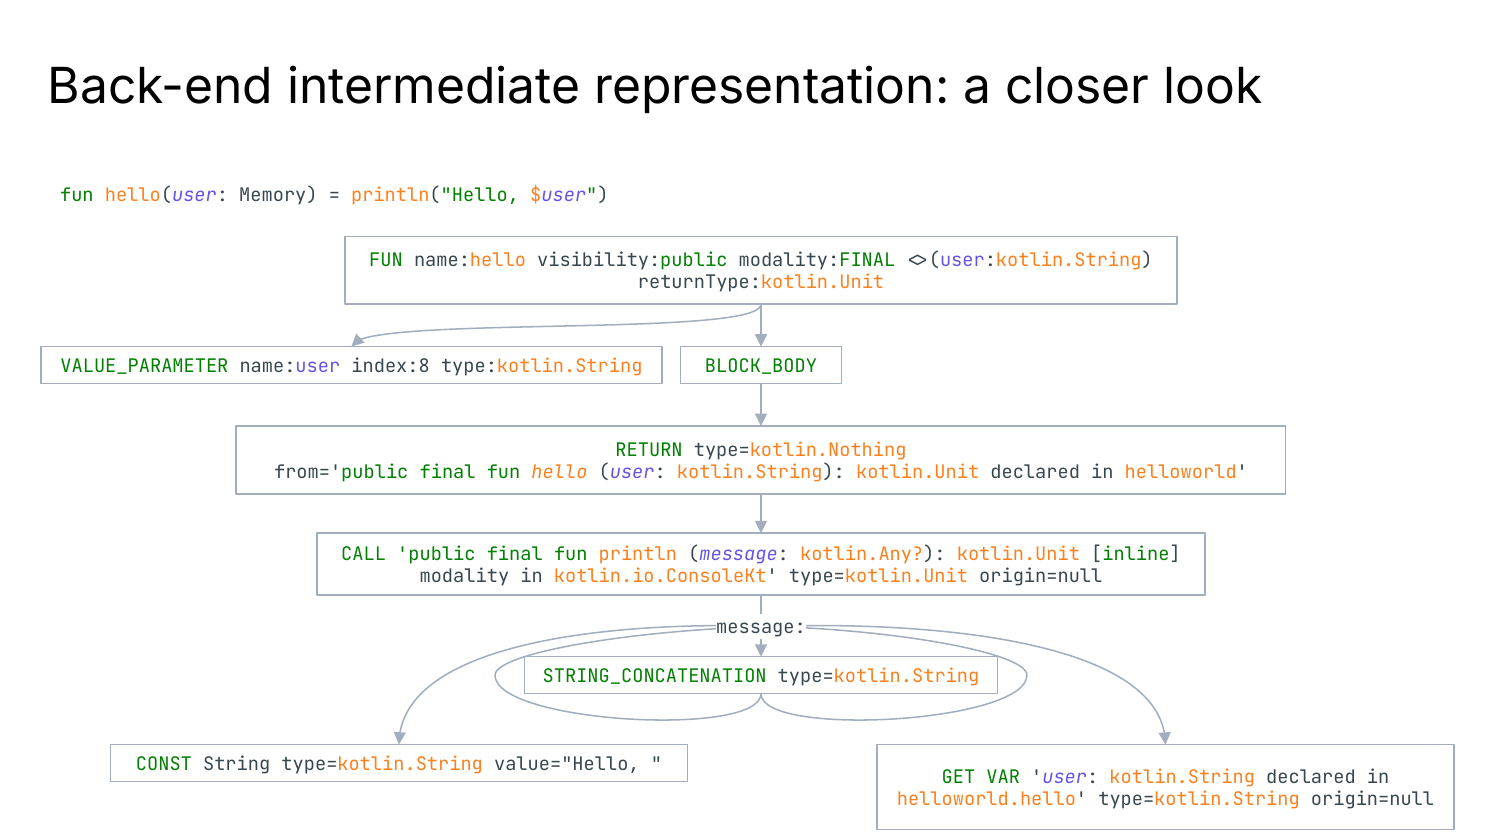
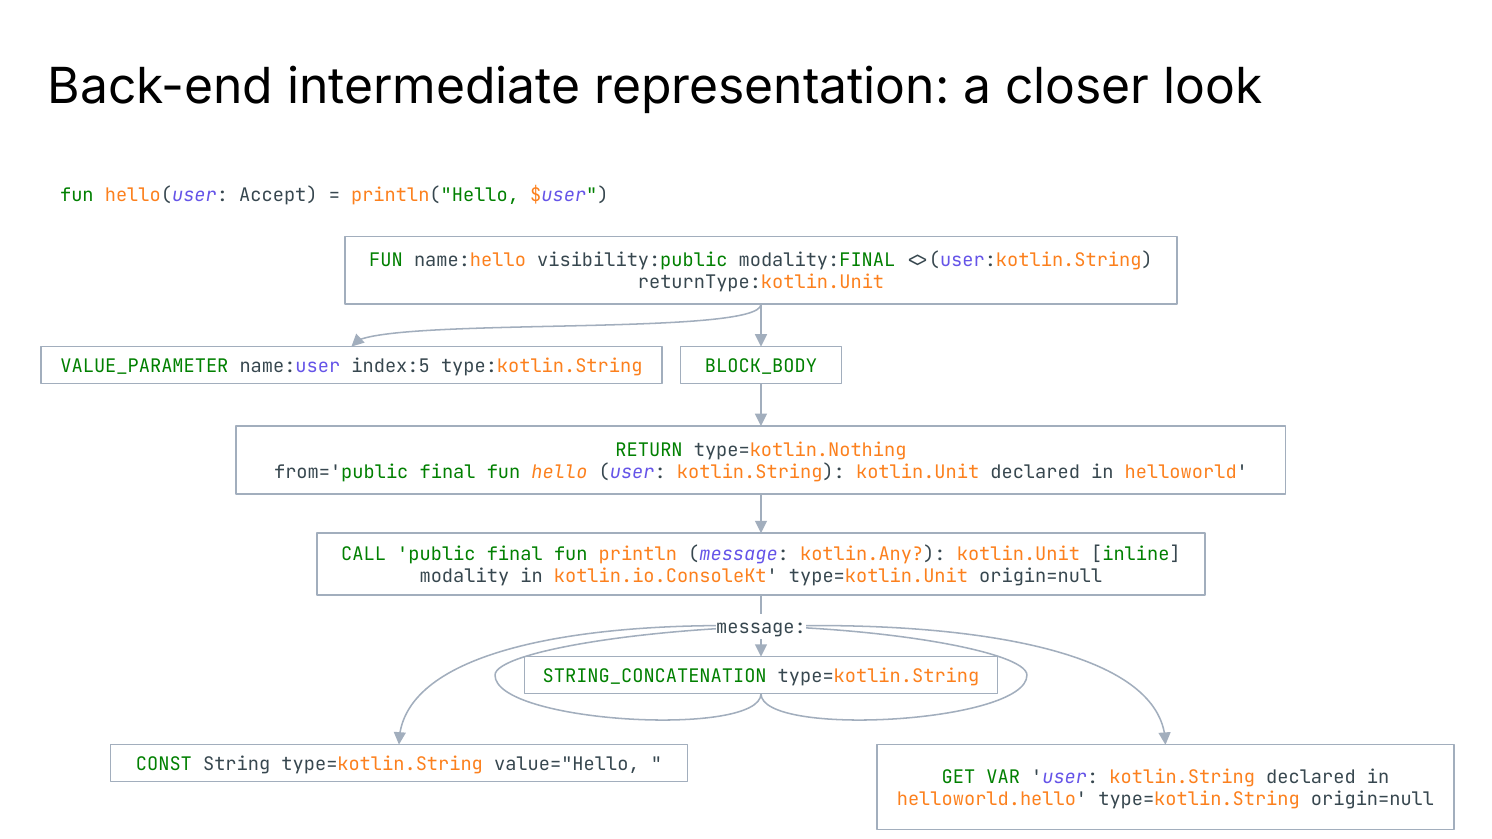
Memory: Memory -> Accept (278, 195)
index:8: index:8 -> index:5 (391, 367)
